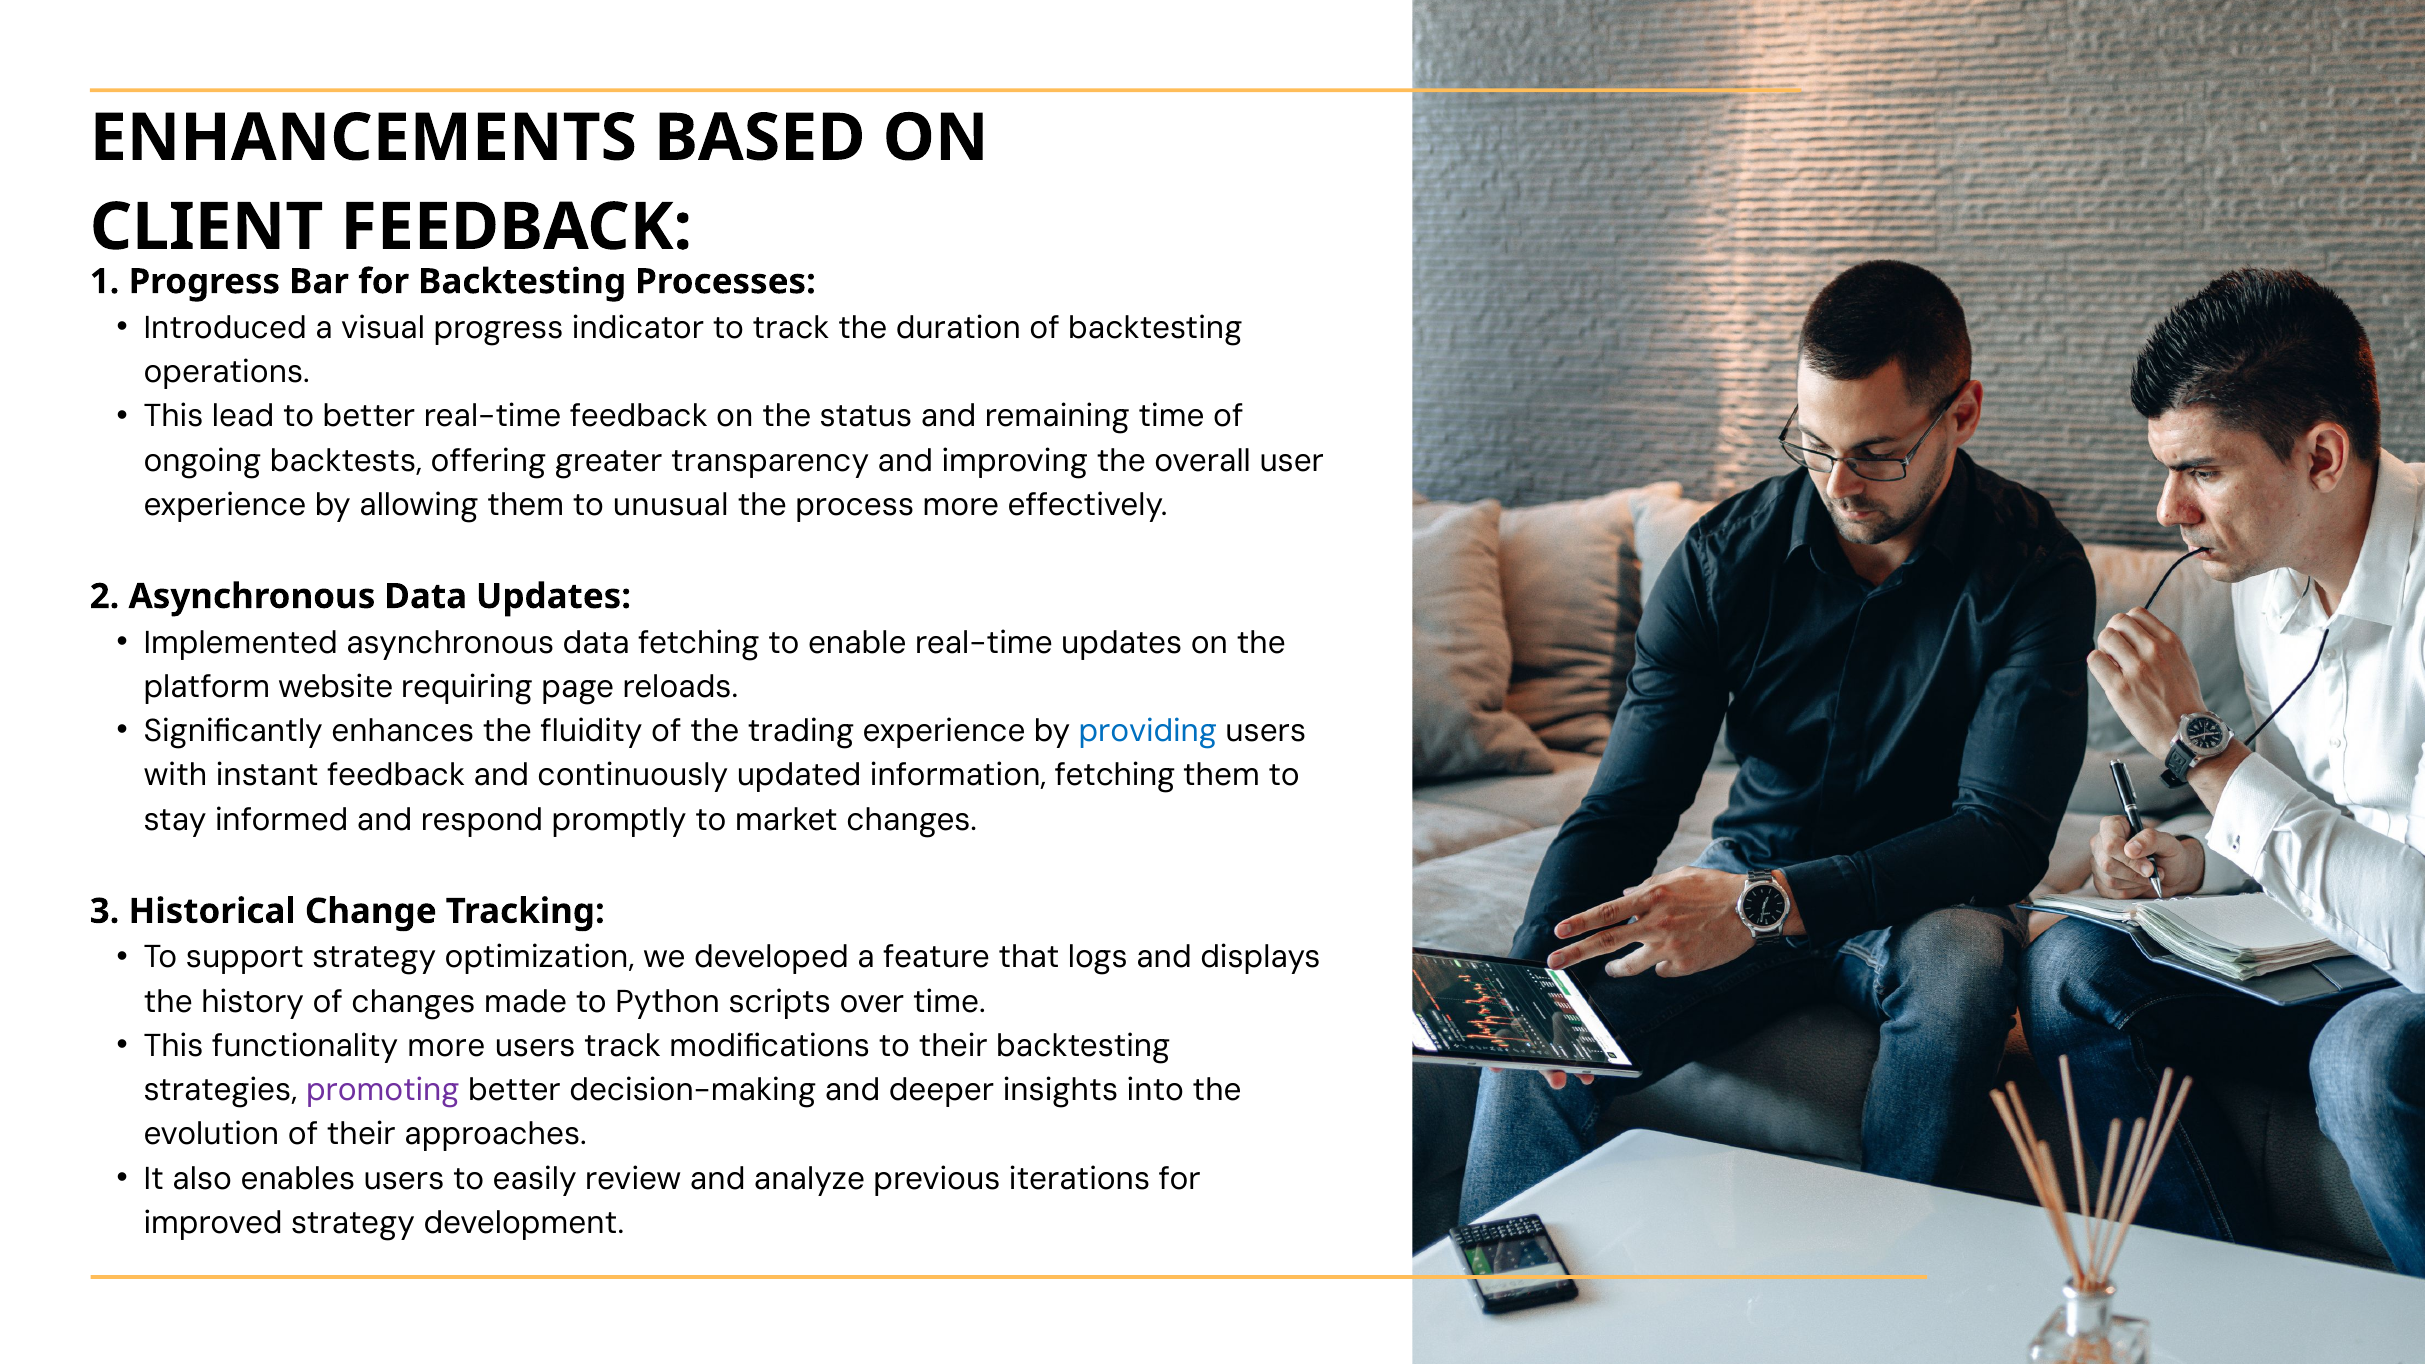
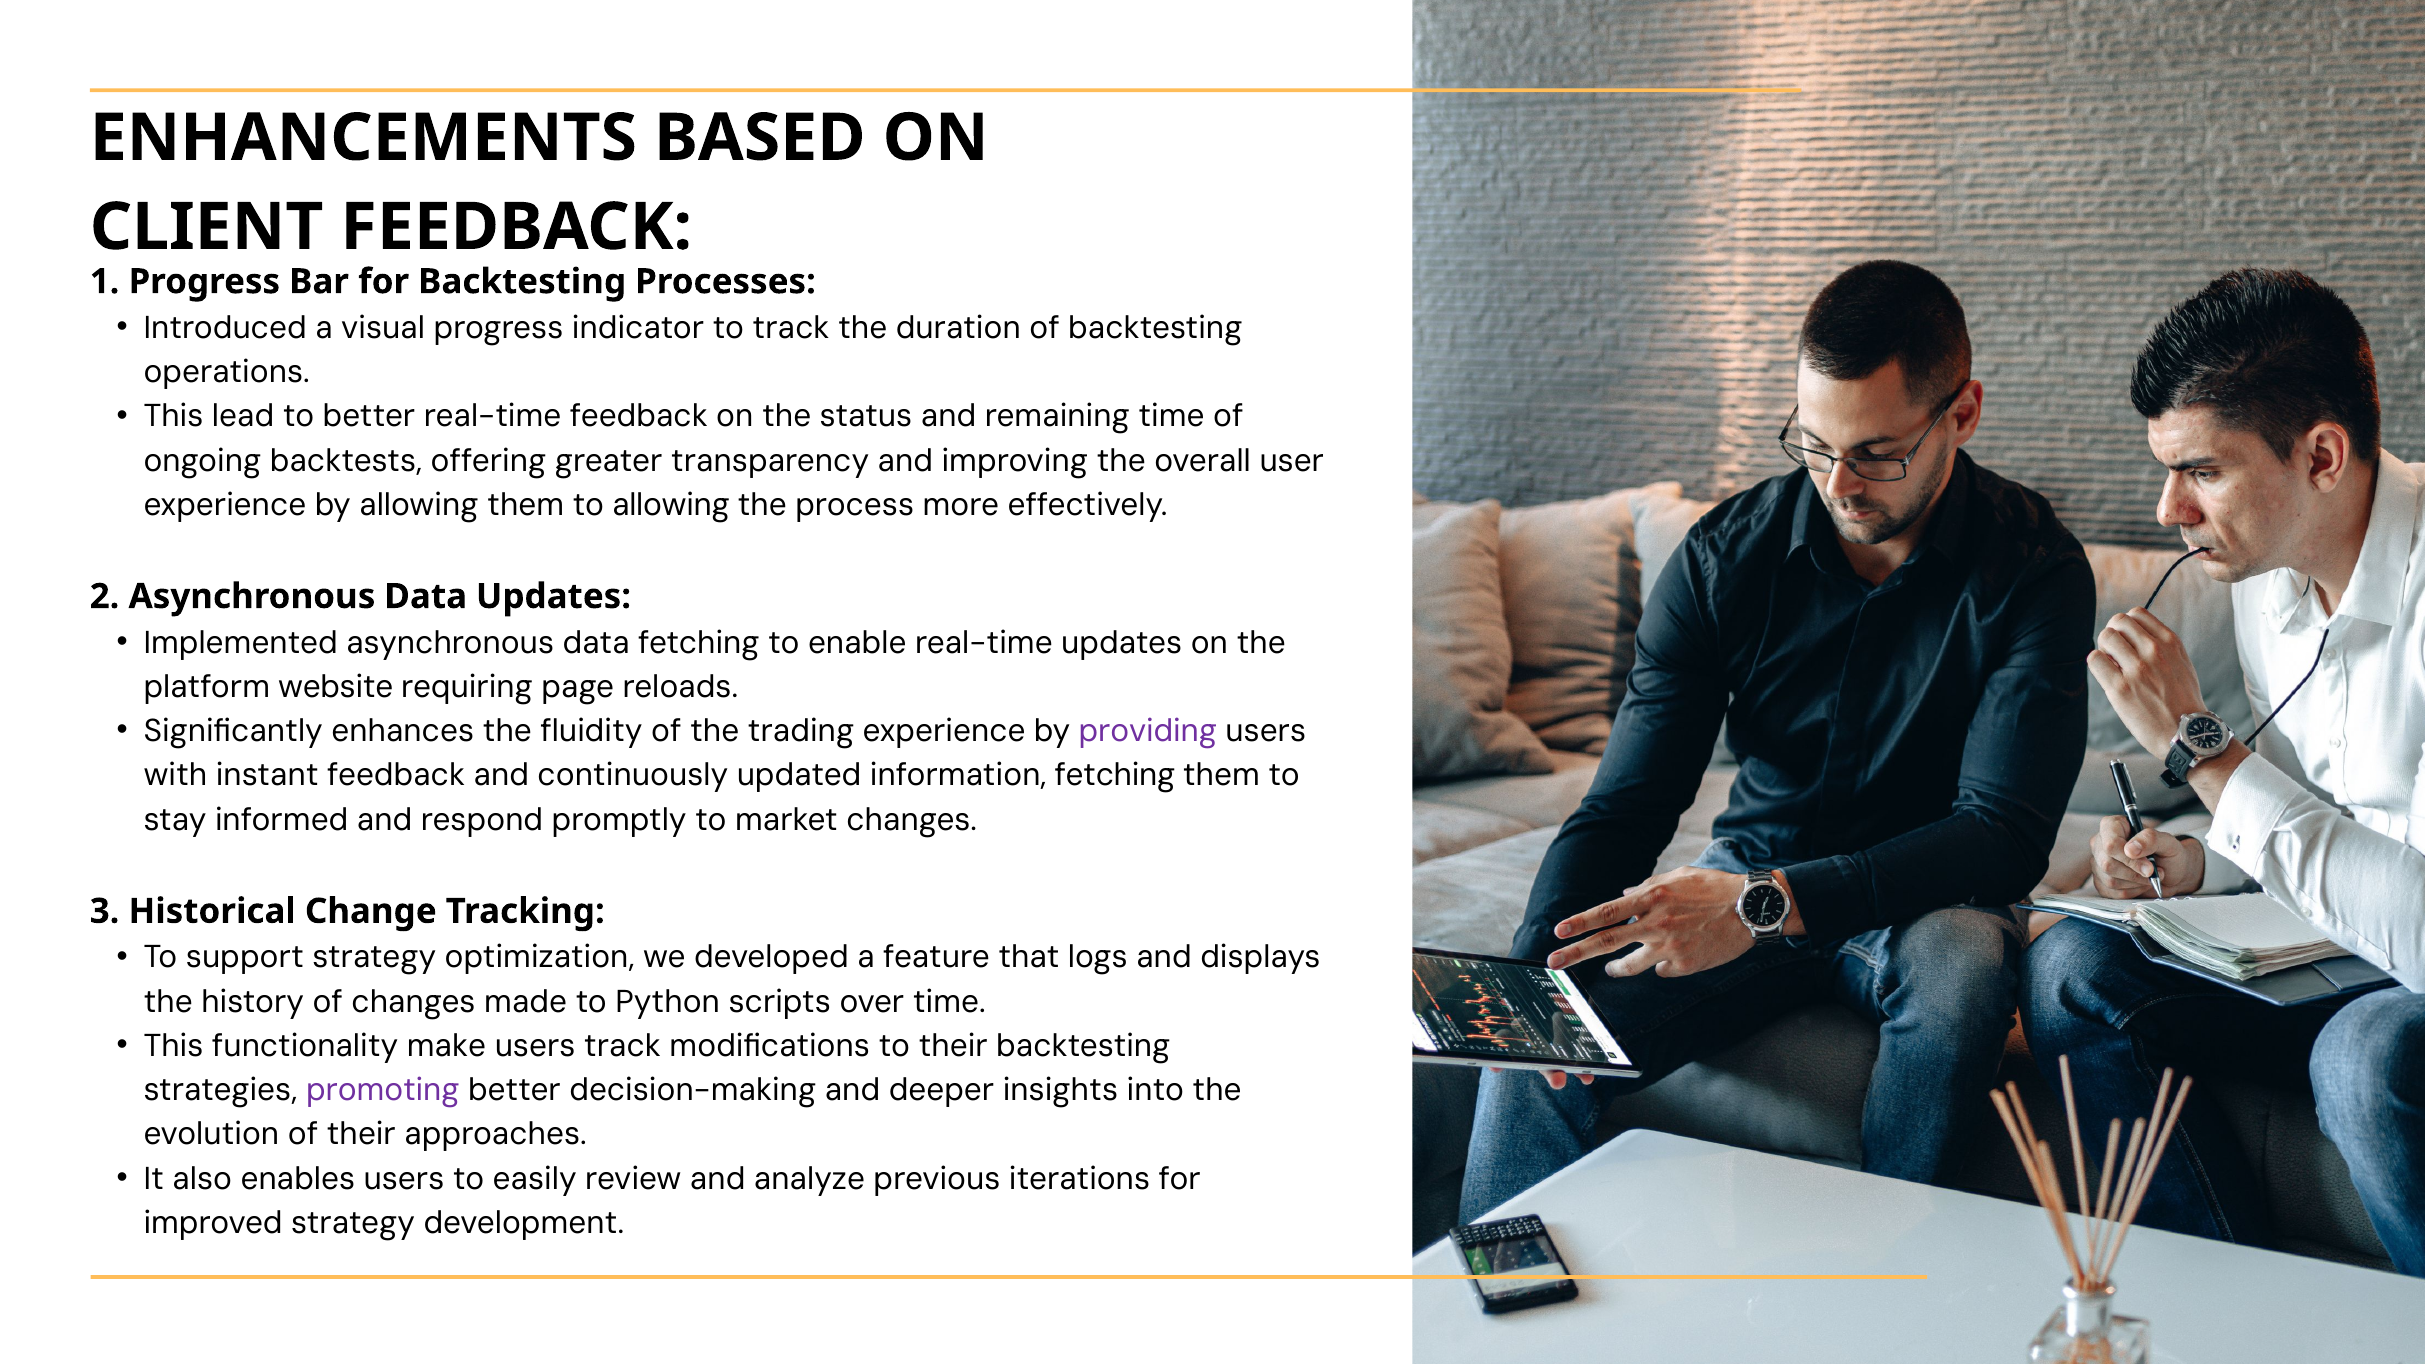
to unusual: unusual -> allowing (671, 505)
providing colour: blue -> purple (1148, 731)
functionality more: more -> make (446, 1046)
